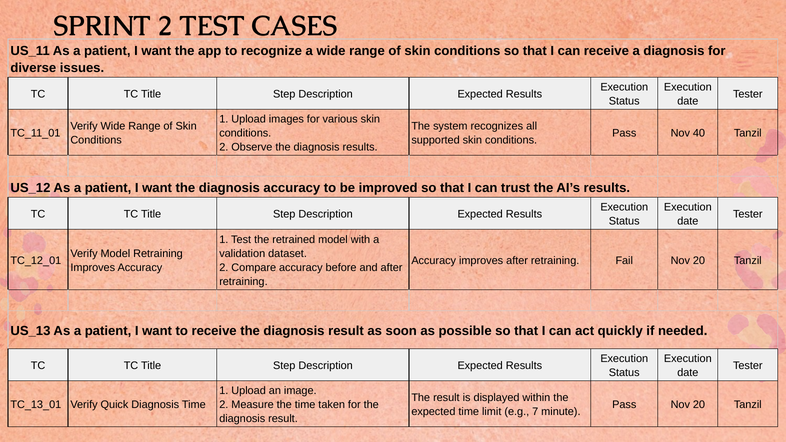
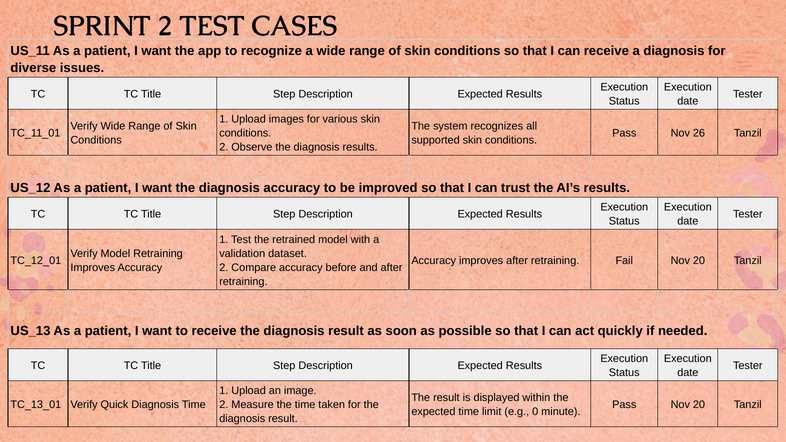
40: 40 -> 26 (699, 133)
7: 7 -> 0 (535, 412)
